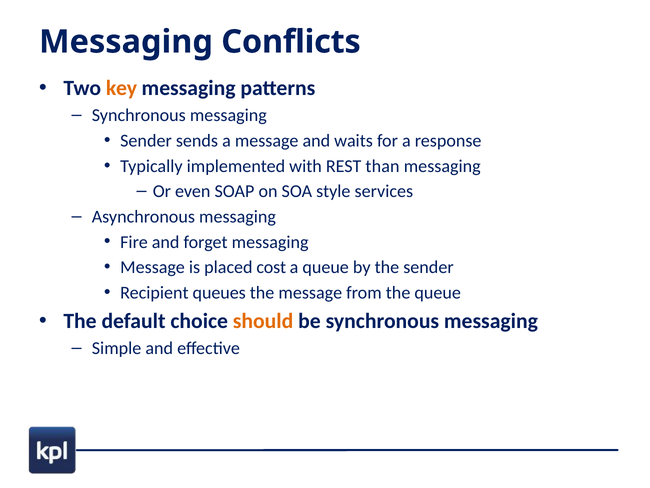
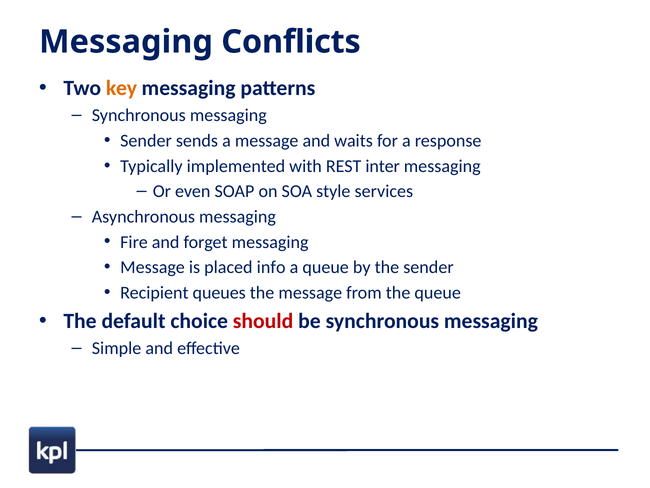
than: than -> inter (383, 166)
cost: cost -> info (271, 267)
should colour: orange -> red (263, 321)
